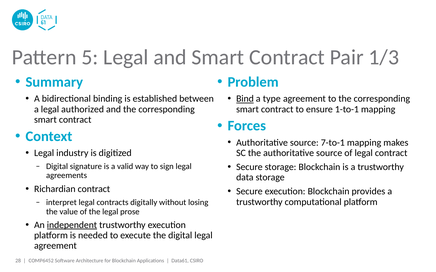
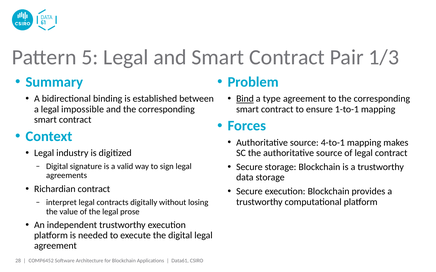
authorized: authorized -> impossible (83, 109)
7-to-1: 7-to-1 -> 4-to-1 (333, 143)
independent underline: present -> none (72, 225)
